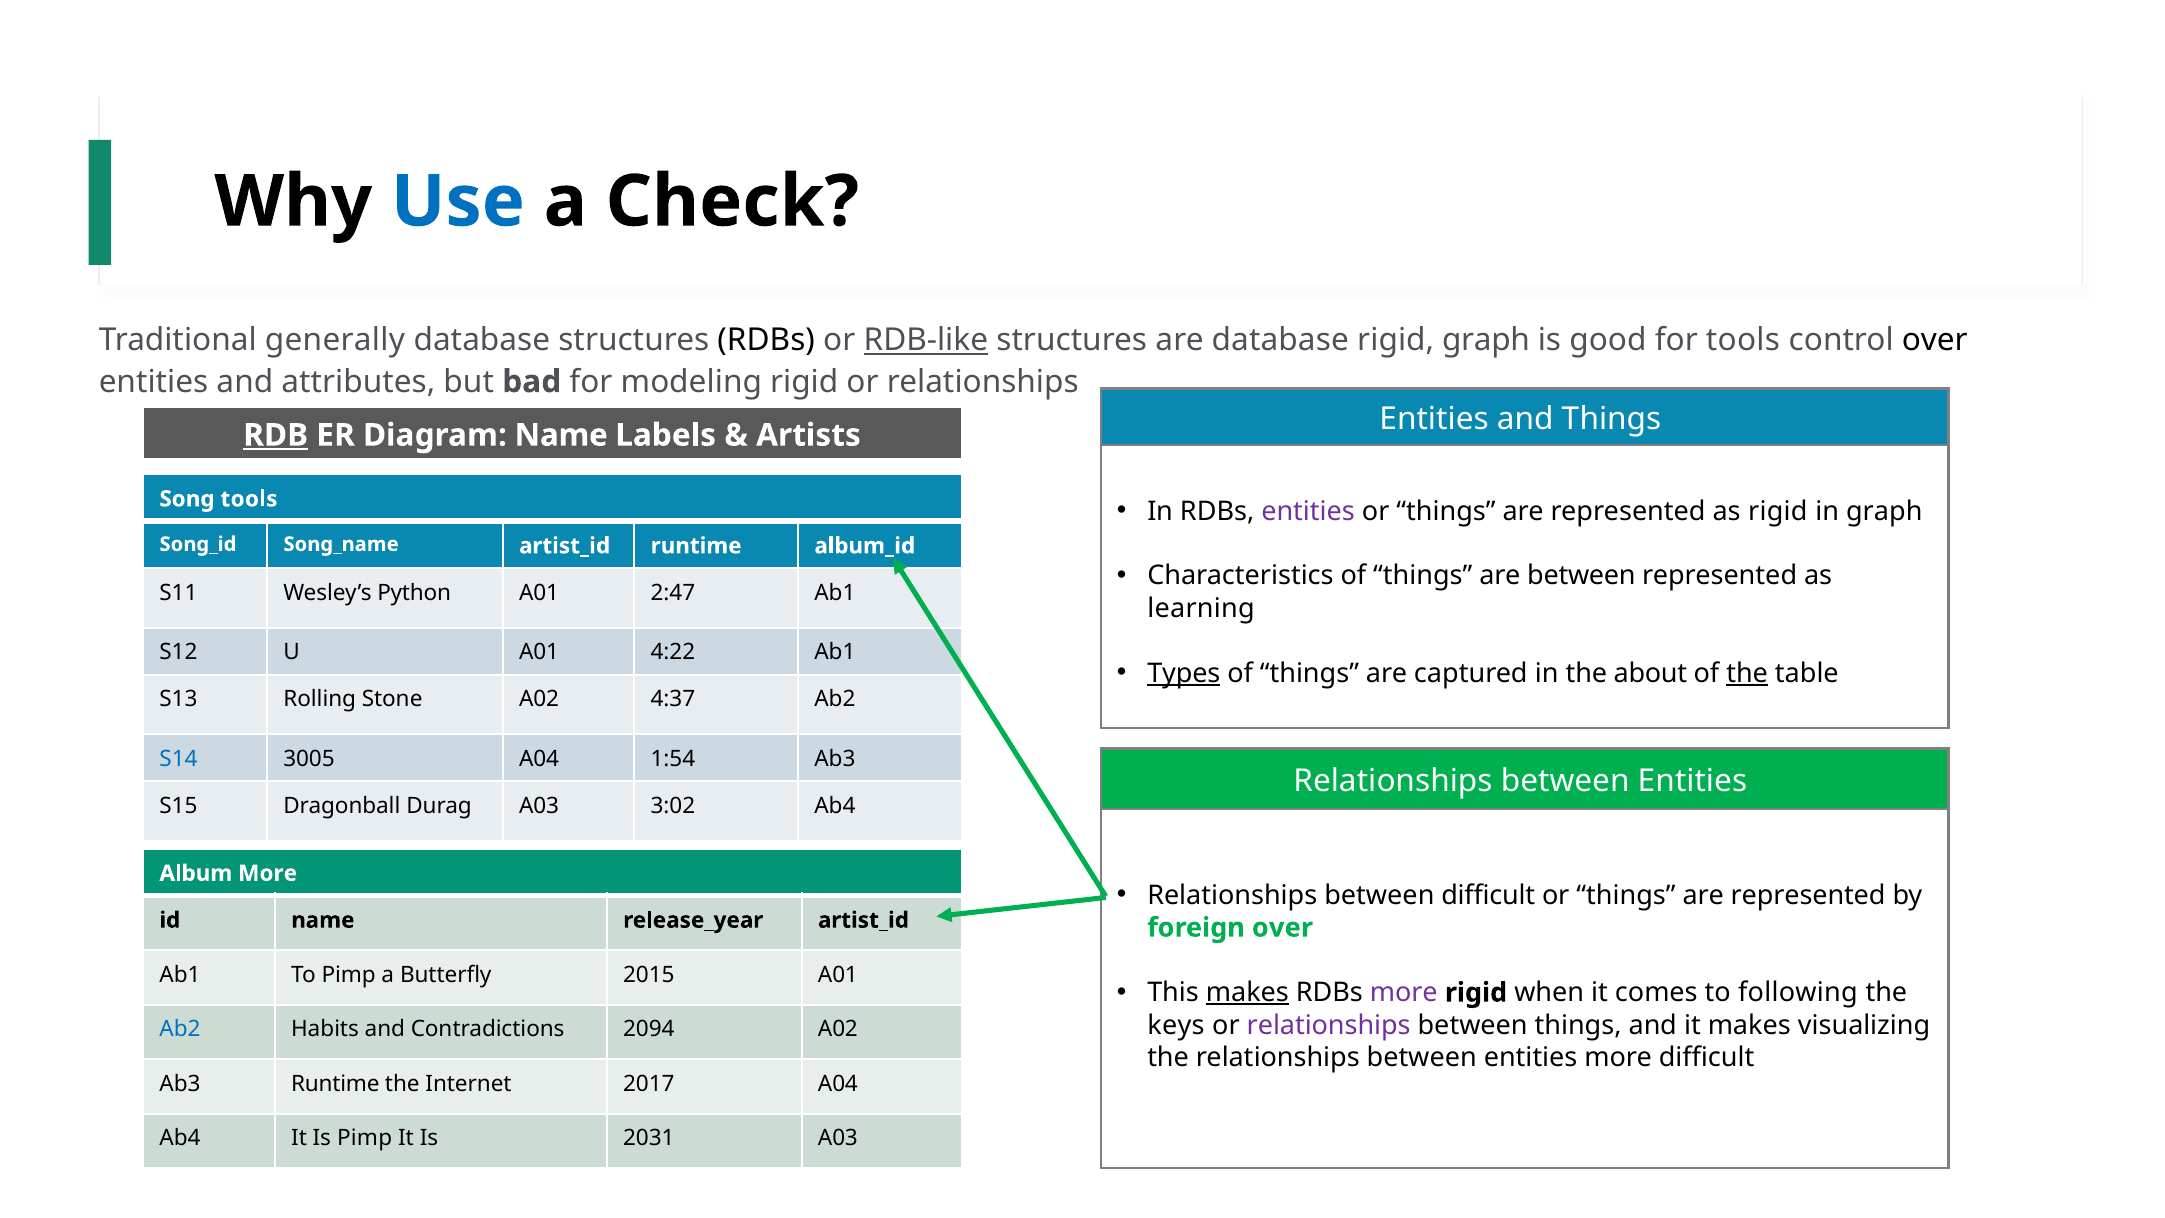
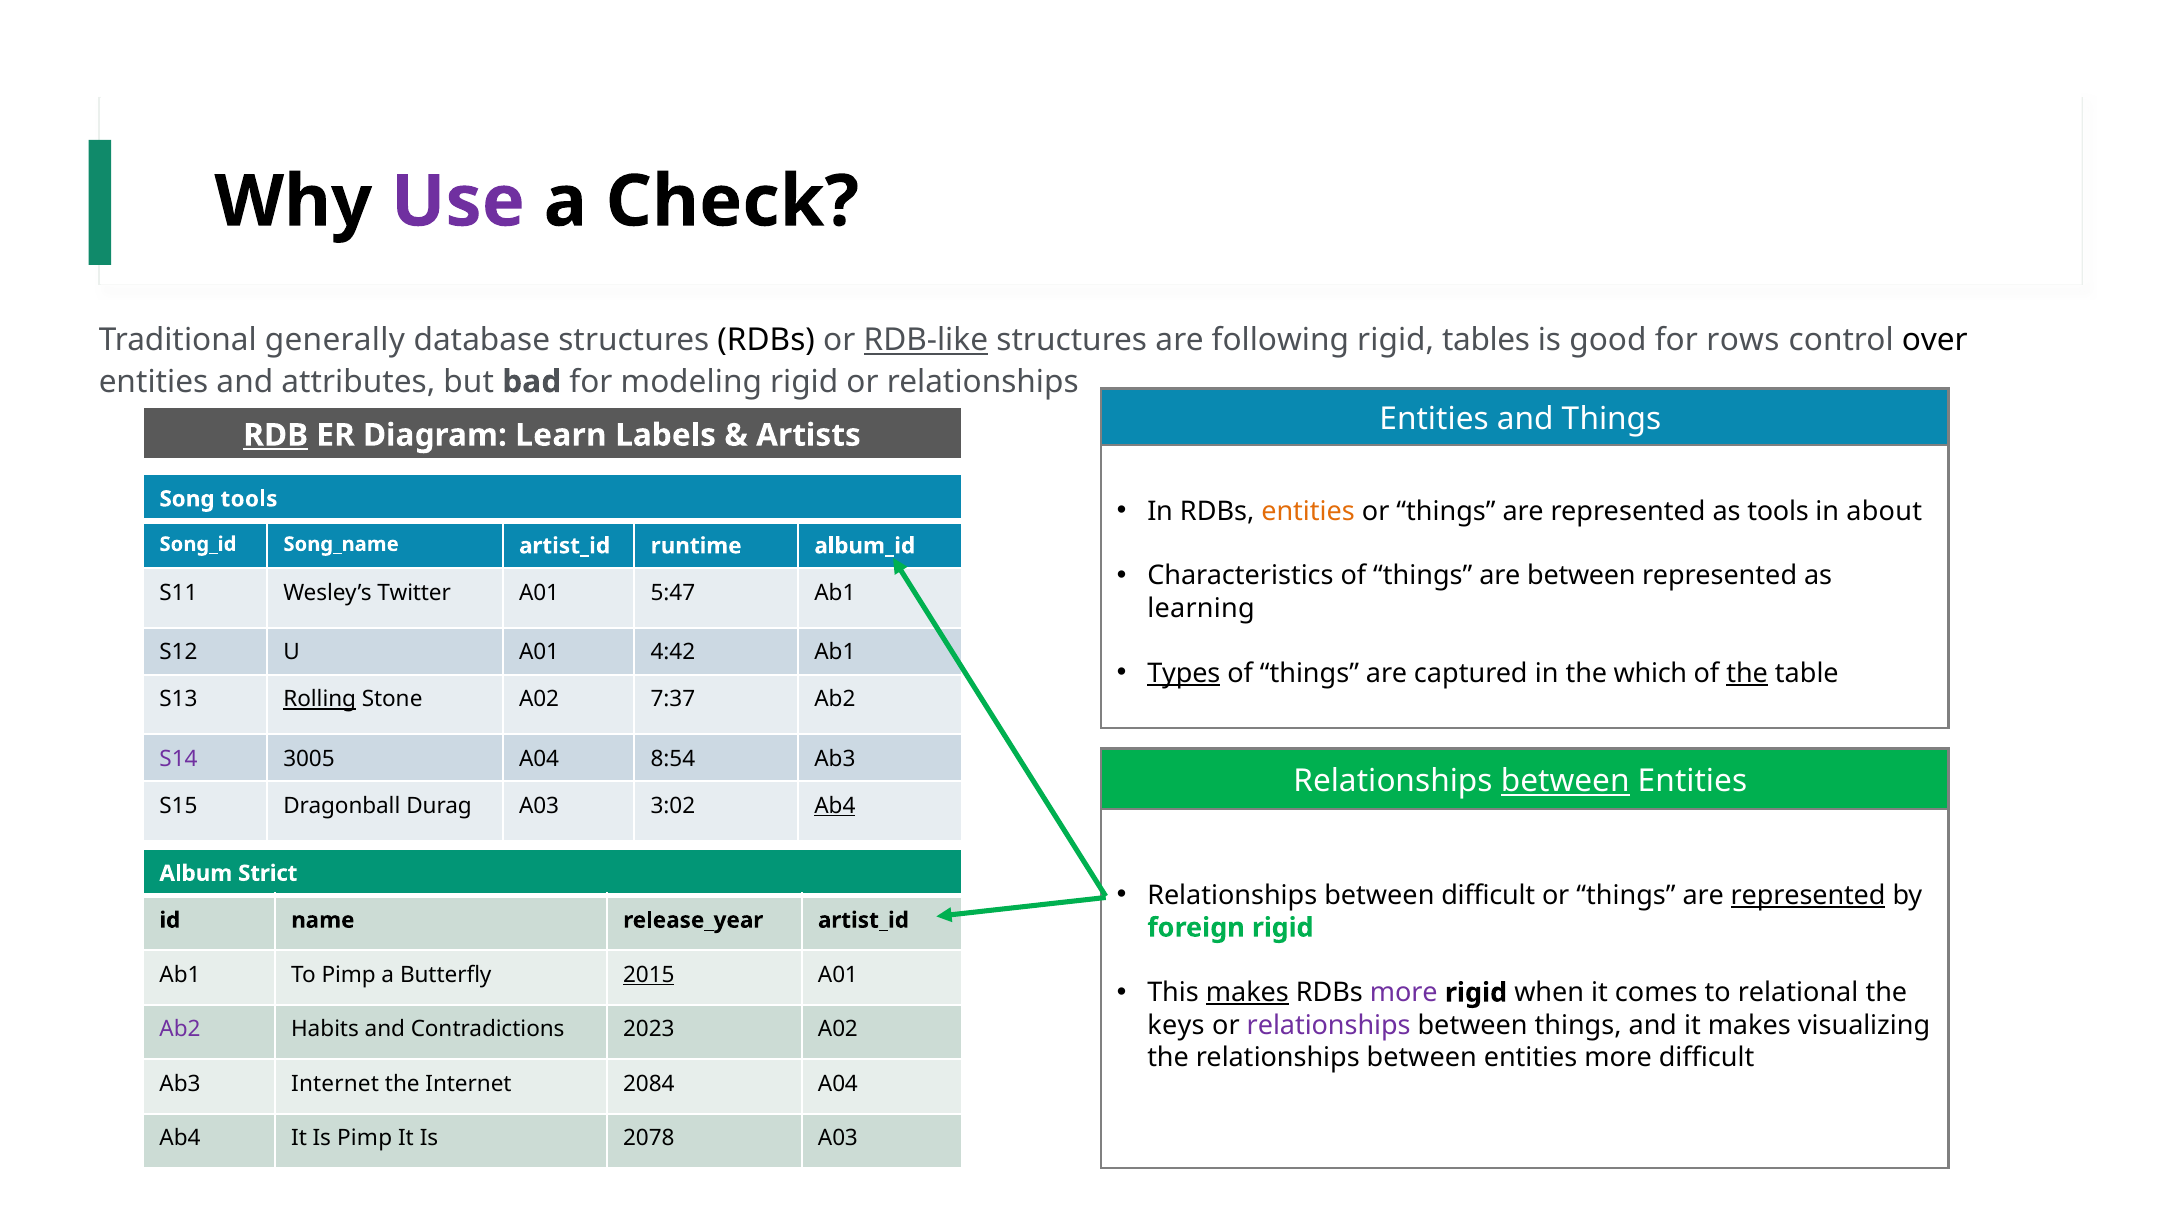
Use colour: blue -> purple (458, 202)
are database: database -> following (1280, 340)
rigid graph: graph -> tables (1486, 340)
for tools: tools -> rows (1743, 340)
Diagram Name: Name -> Learn (561, 435)
entities colour: purple -> orange (1308, 511)
as rigid: rigid -> tools (1778, 511)
in graph: graph -> about (1884, 511)
Python: Python -> Twitter (414, 593)
2:47: 2:47 -> 5:47 (673, 593)
4:22: 4:22 -> 4:42 (673, 652)
about: about -> which (1650, 673)
Rolling underline: none -> present (320, 699)
4:37: 4:37 -> 7:37 (673, 699)
S14 colour: blue -> purple (178, 759)
1:54: 1:54 -> 8:54 (673, 759)
between underline: none -> present (1565, 781)
Ab4 underline: none -> present (835, 806)
Album More: More -> Strict (268, 873)
represented underline: none -> present (1808, 895)
foreign over: over -> rigid (1283, 928)
2015 underline: none -> present (649, 975)
following: following -> relational (1798, 992)
Ab2 colour: blue -> purple (180, 1029)
2094: 2094 -> 2023 (649, 1029)
Ab3 Runtime: Runtime -> Internet (335, 1084)
2017: 2017 -> 2084 (649, 1084)
2031: 2031 -> 2078 (649, 1138)
